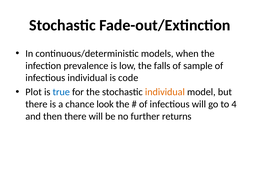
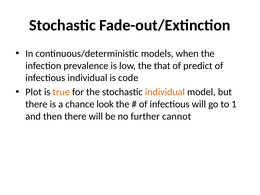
falls: falls -> that (162, 66)
sample: sample -> predict (198, 66)
true colour: blue -> orange (61, 92)
4: 4 -> 1 (234, 104)
returns: returns -> cannot (177, 116)
